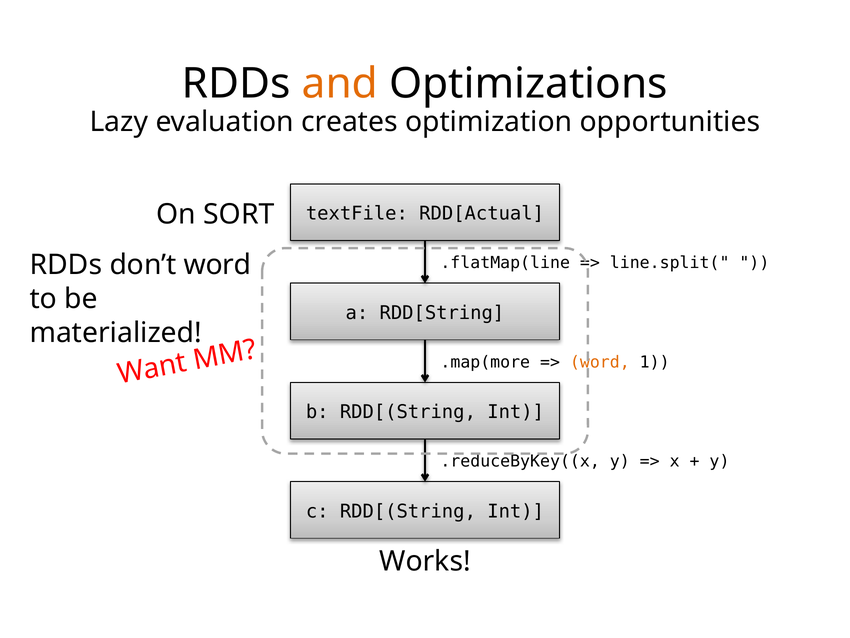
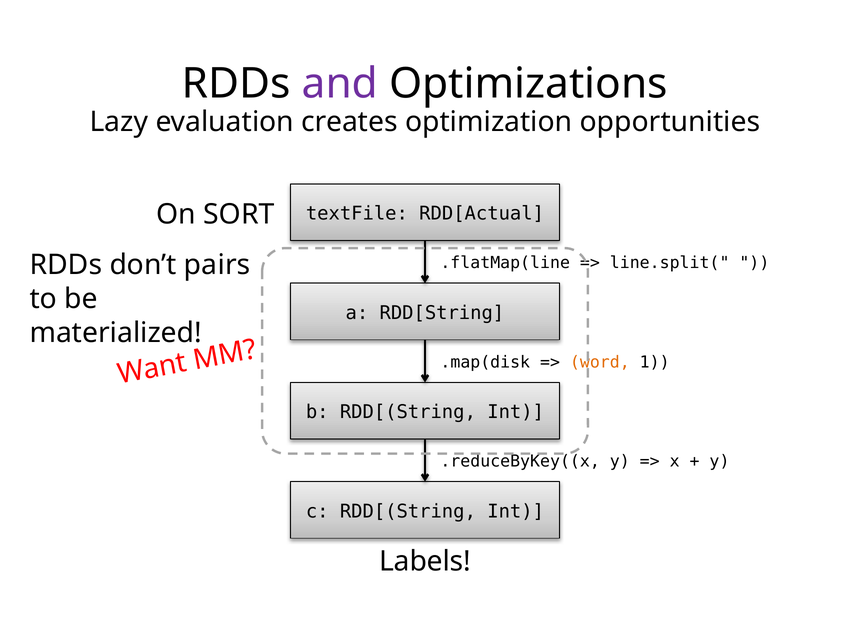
and colour: orange -> purple (340, 84)
don’t word: word -> pairs (217, 265)
.map(more: .map(more -> .map(disk (485, 362)
Works: Works -> Labels (425, 561)
